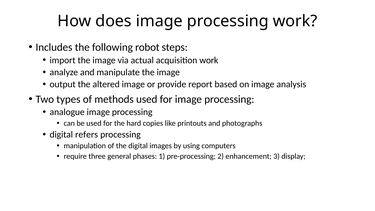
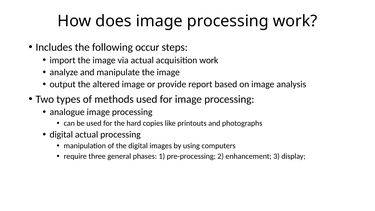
robot: robot -> occur (147, 47)
digital refers: refers -> actual (87, 135)
